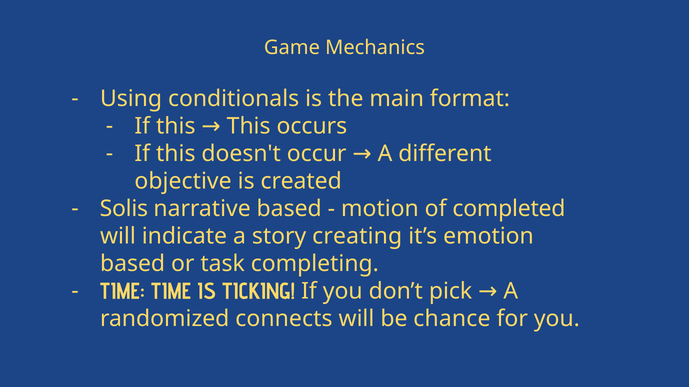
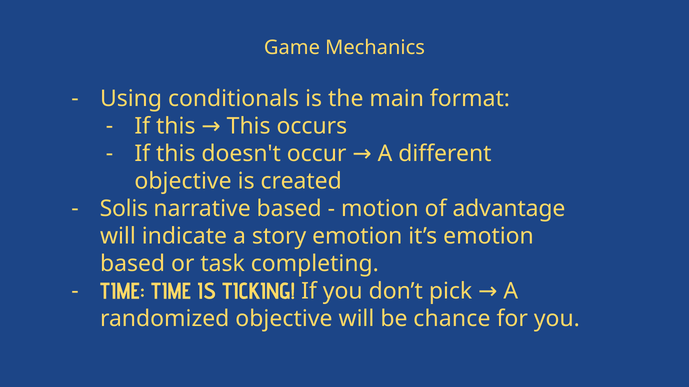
completed: completed -> advantage (509, 209)
story creating: creating -> emotion (357, 236)
randomized connects: connects -> objective (284, 319)
